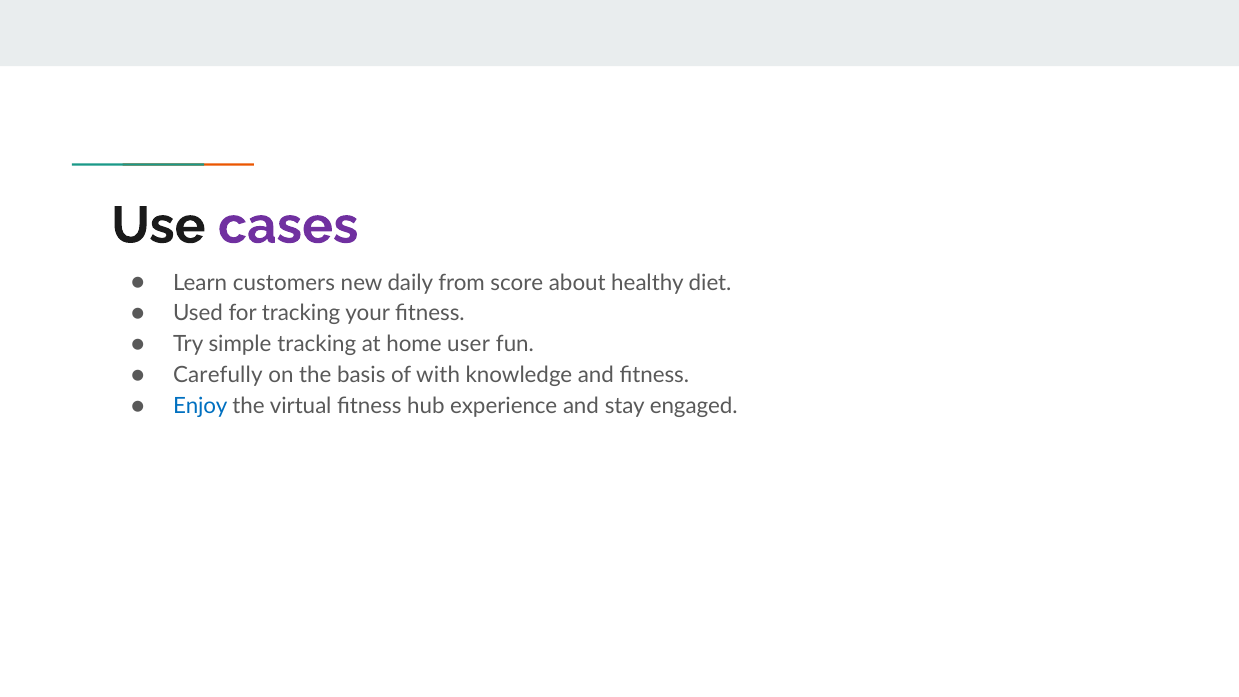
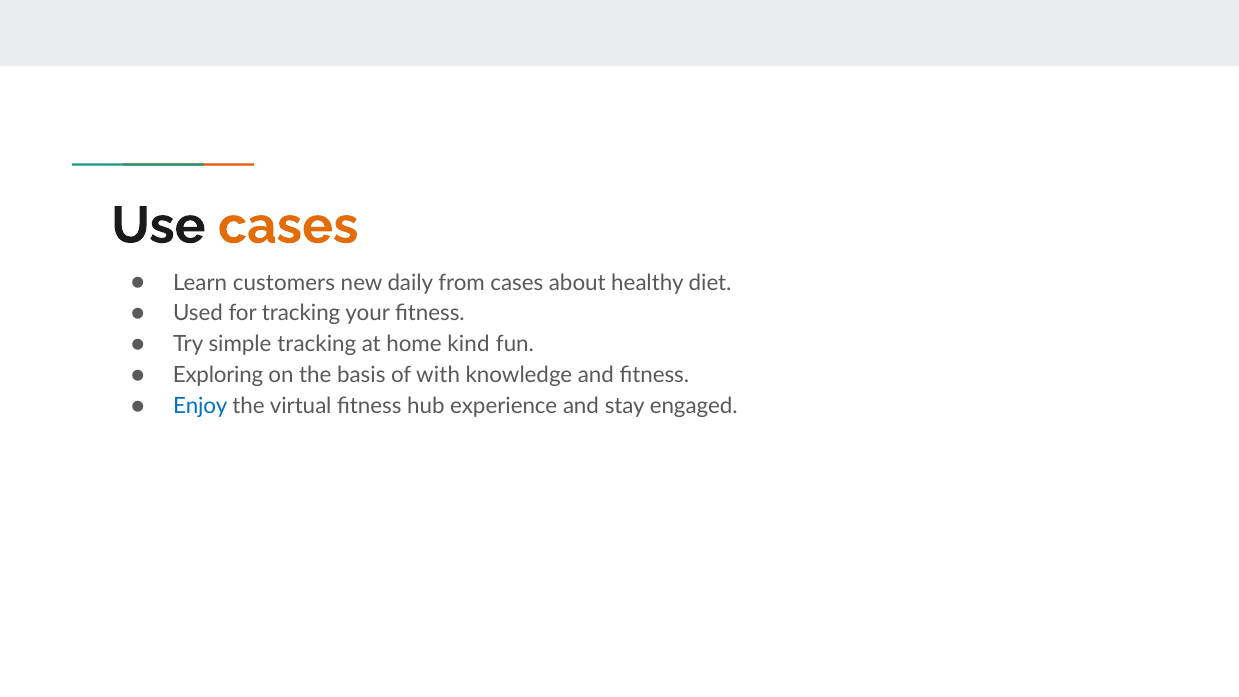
cases colour: purple -> orange (288, 226)
from score: score -> cases (517, 283)
user: user -> kind (469, 344)
Carefully: Carefully -> Exploring (218, 375)
